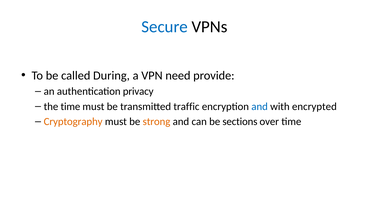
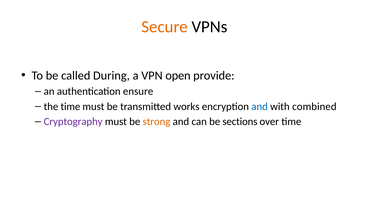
Secure colour: blue -> orange (165, 27)
need: need -> open (178, 75)
privacy: privacy -> ensure (138, 91)
traffic: traffic -> works (186, 106)
encrypted: encrypted -> combined (314, 106)
Cryptography colour: orange -> purple (73, 121)
